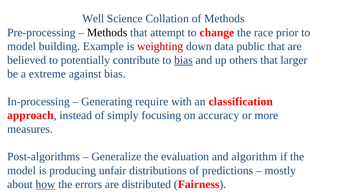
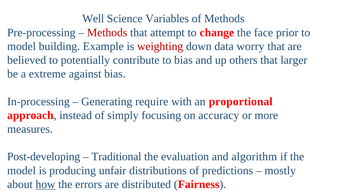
Collation: Collation -> Variables (167, 19)
Methods colour: black -> red (107, 33)
race: race -> face (264, 33)
public: public -> worry (251, 46)
bias underline: present -> none (183, 60)
classification: classification -> proportional (241, 102)
Post-algorithms: Post-algorithms -> Post-developing (44, 157)
Generalize: Generalize -> Traditional (116, 157)
